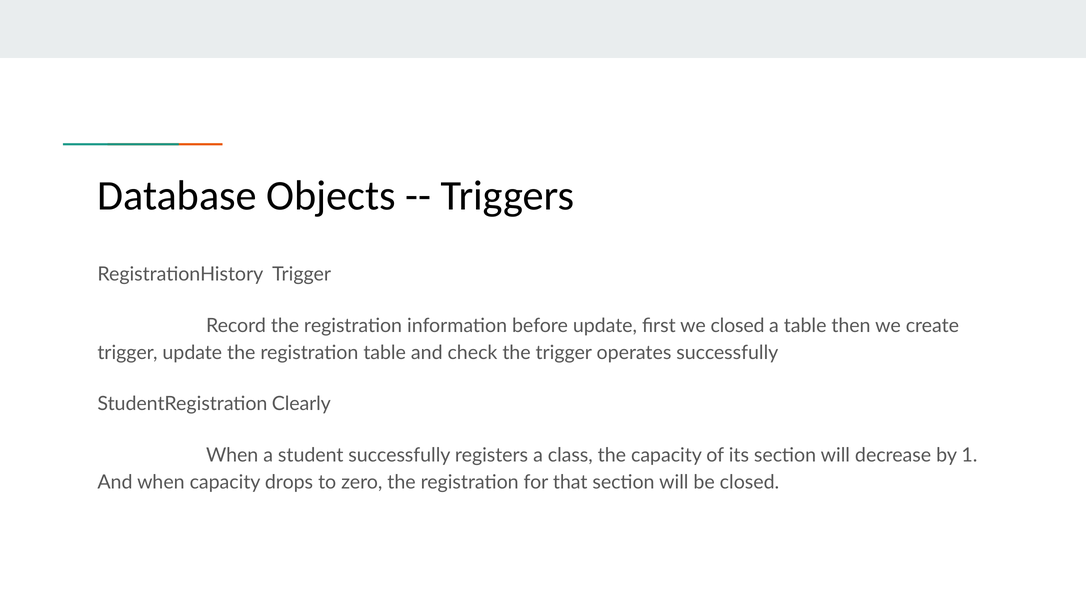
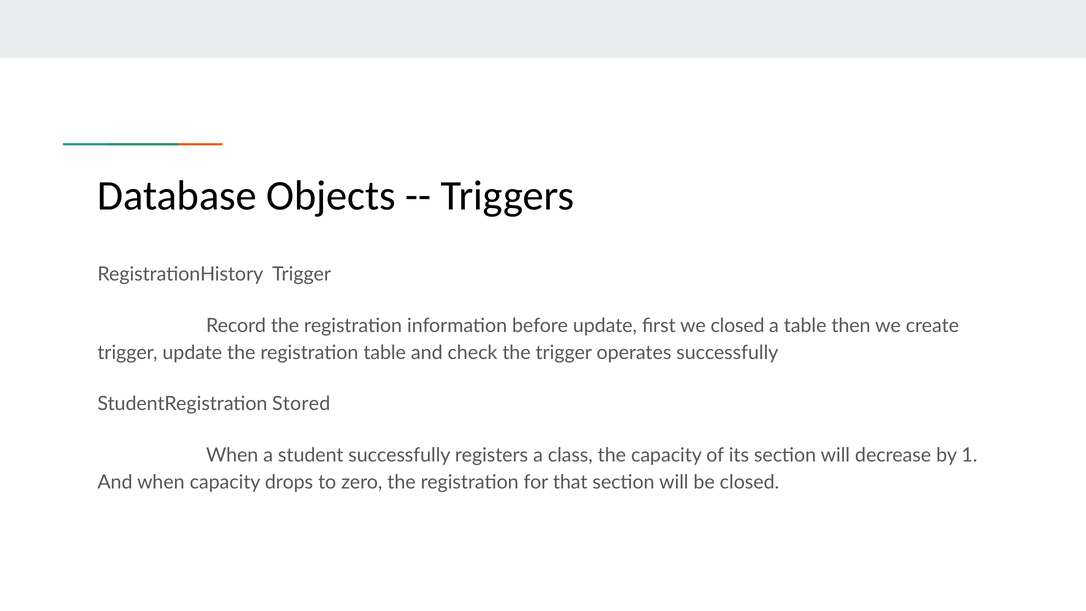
Clearly: Clearly -> Stored (301, 404)
